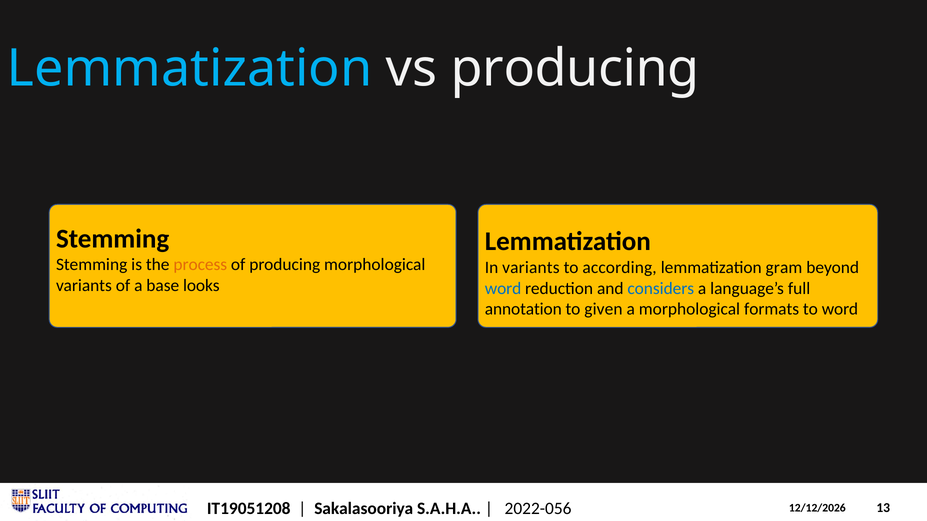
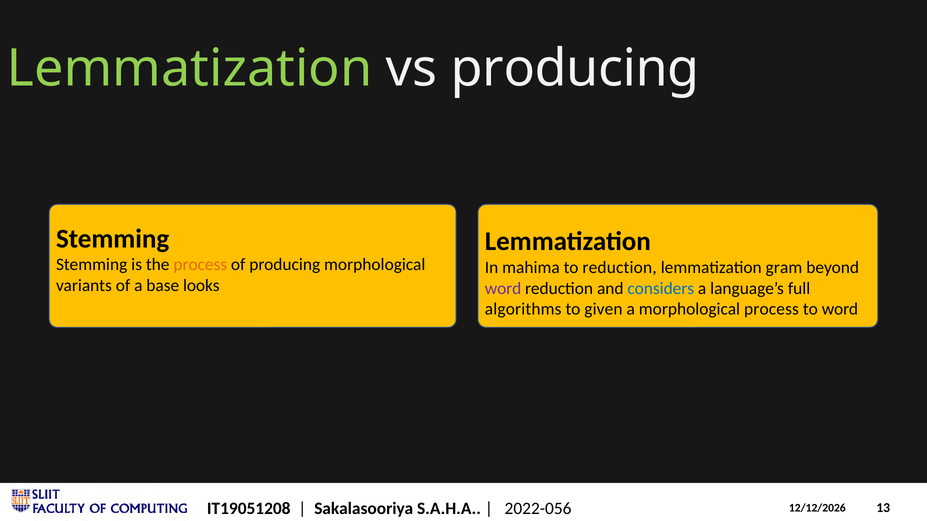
Lemmatization colour: light blue -> light green (190, 69)
In variants: variants -> mahima (531, 268)
to according: according -> reduction (620, 268)
word colour: blue -> purple (503, 289)
annotation: annotation -> algorithms (523, 309)
morphological formats: formats -> process (771, 309)
